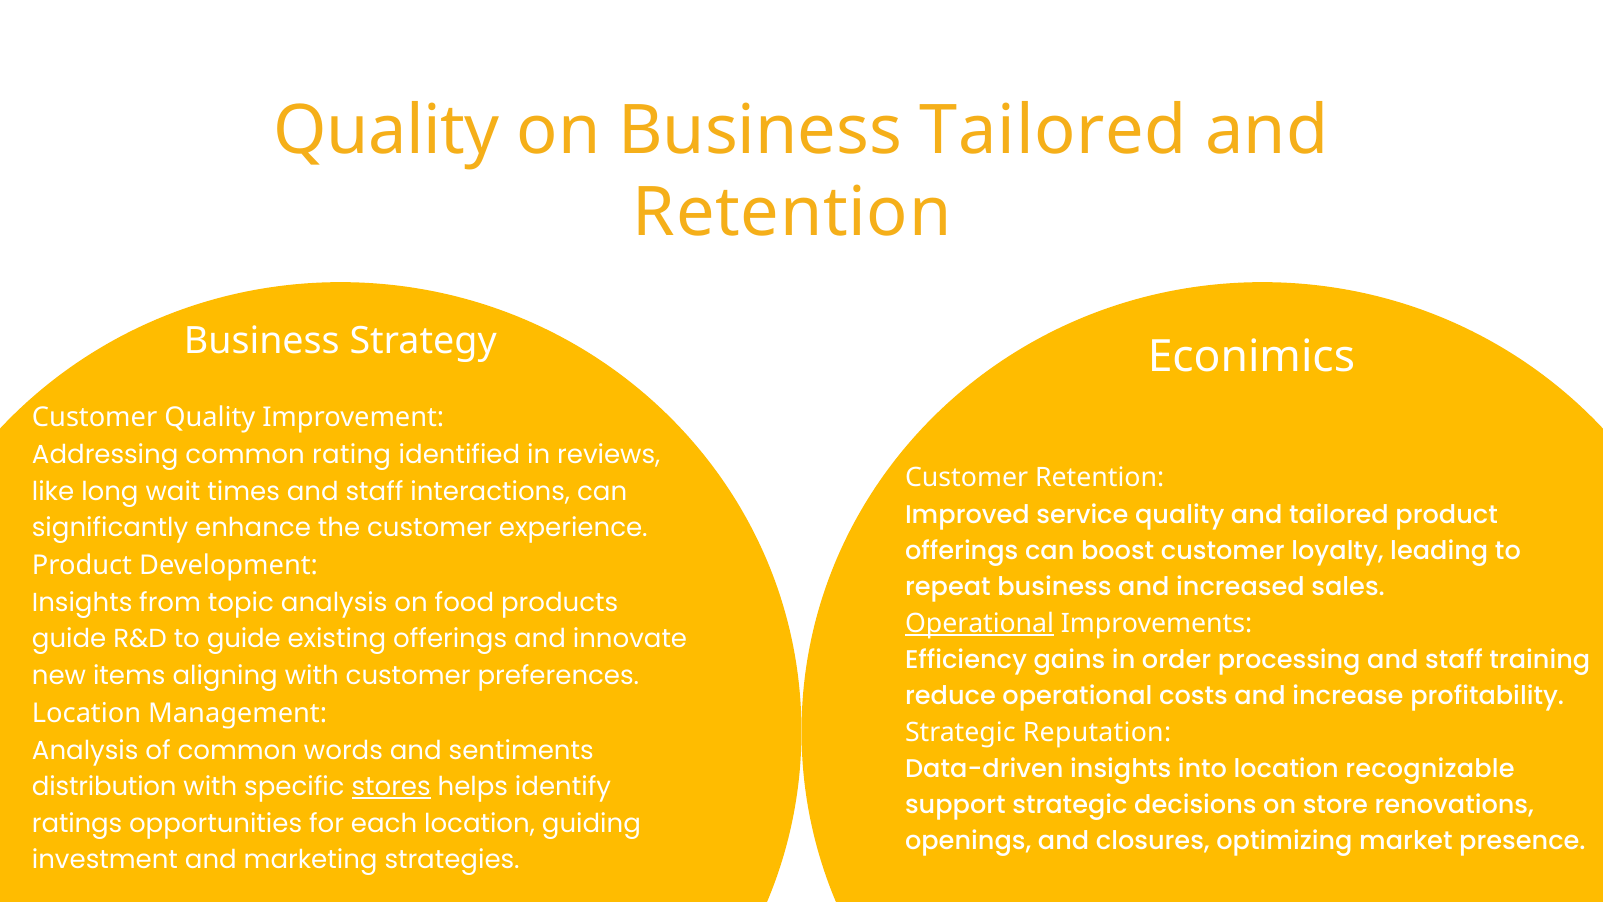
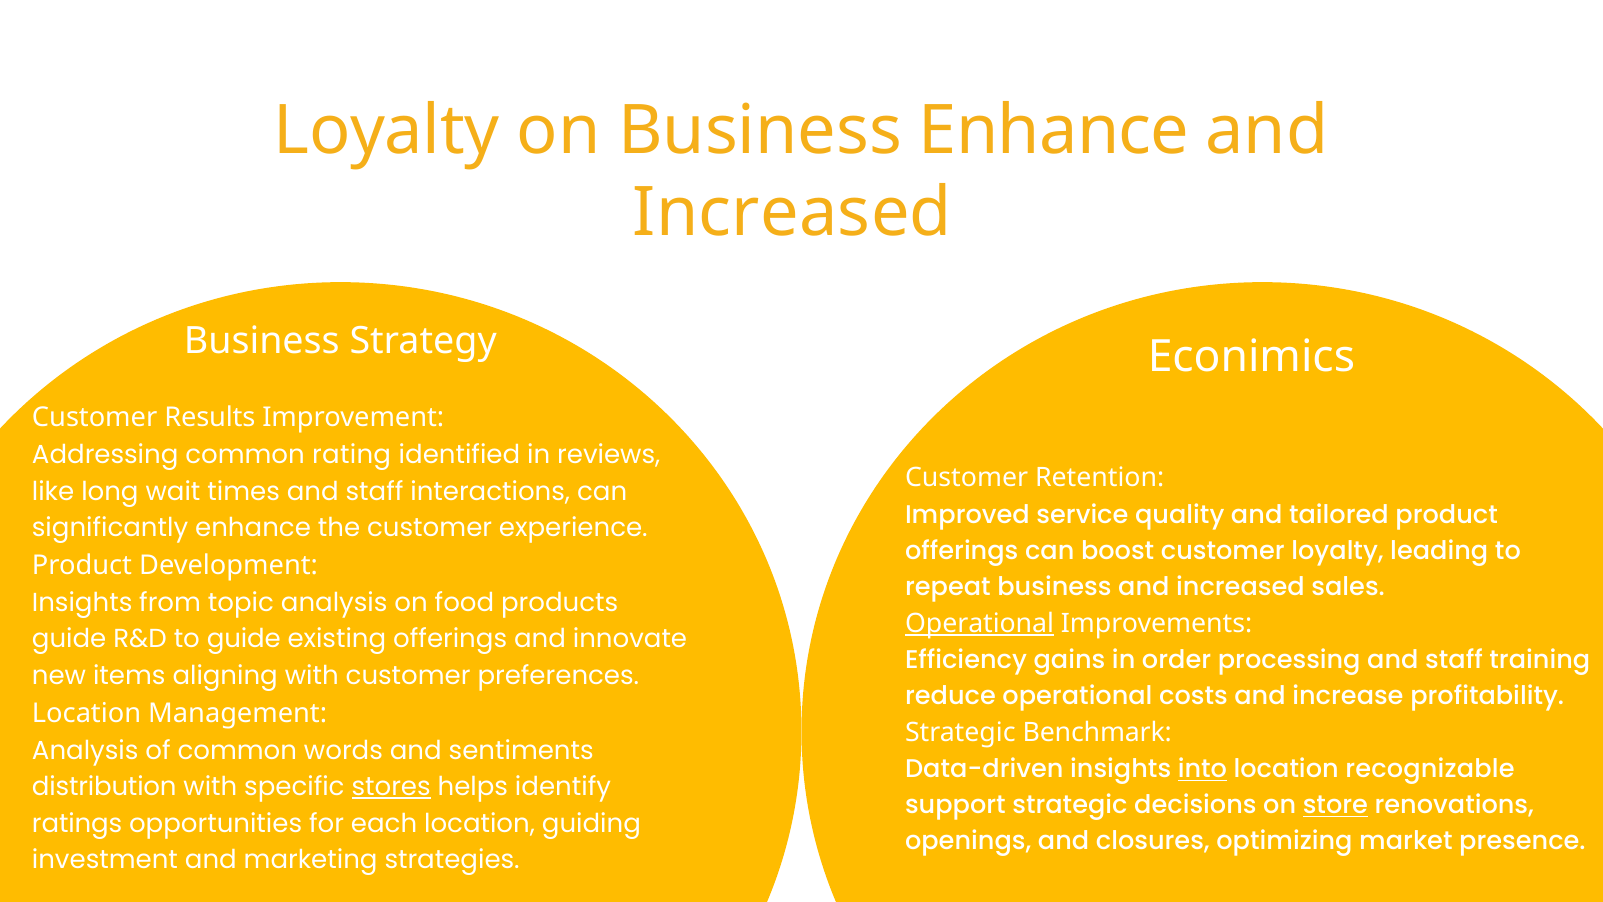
Quality: Quality -> Loyalty (386, 131)
Business Tailored: Tailored -> Enhance (1054, 131)
Retention: Retention -> Increased (792, 213)
Customer Quality: Quality -> Results (210, 418)
Reputation: Reputation -> Benchmark (1097, 733)
into underline: none -> present (1202, 769)
store underline: none -> present (1335, 805)
